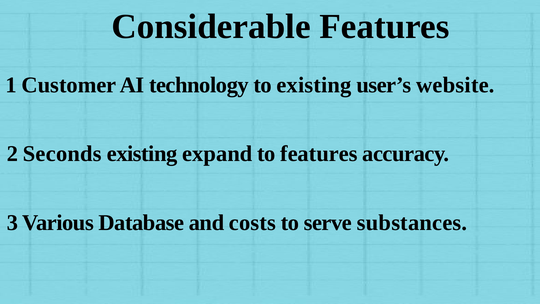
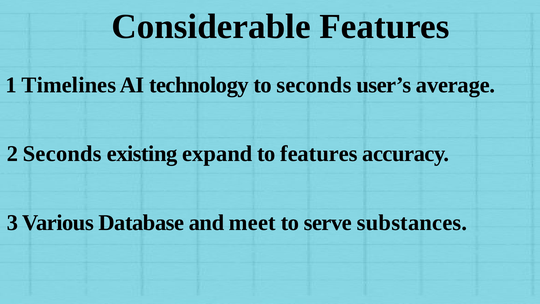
Customer: Customer -> Timelines (69, 85)
to existing: existing -> seconds (314, 85)
website: website -> average (456, 85)
costs: costs -> meet (252, 223)
